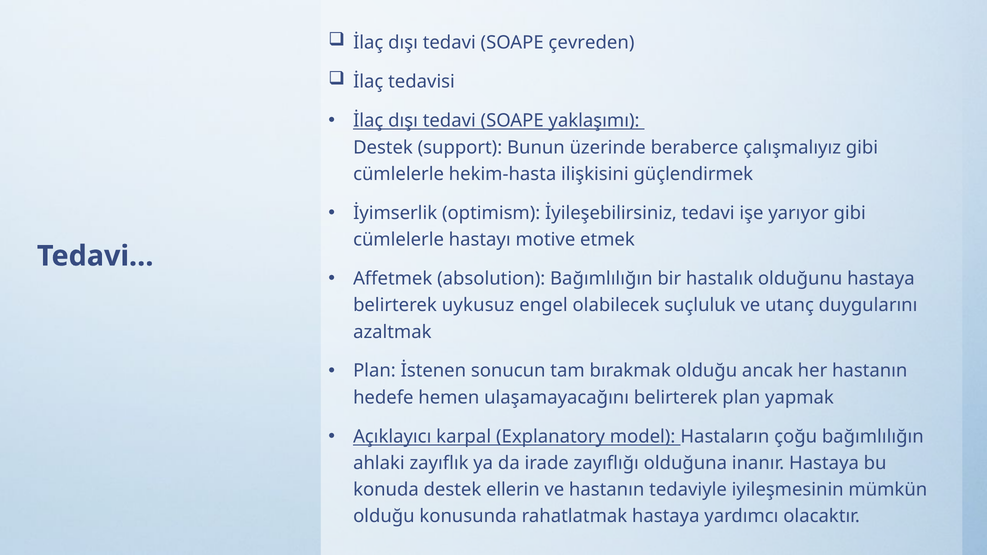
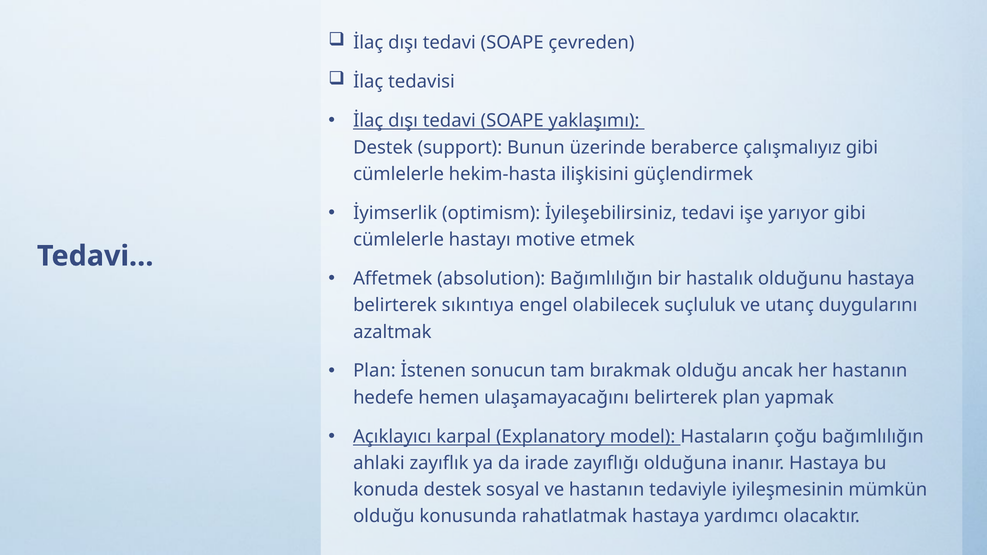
uykusuz: uykusuz -> sıkıntıya (478, 305)
ellerin: ellerin -> sosyal (513, 490)
